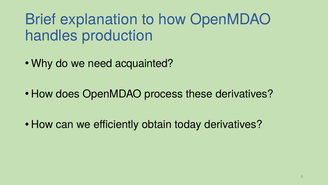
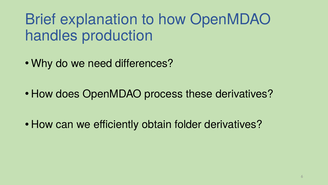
acquainted: acquainted -> differences (144, 63)
today: today -> folder (188, 124)
